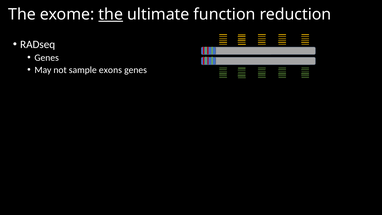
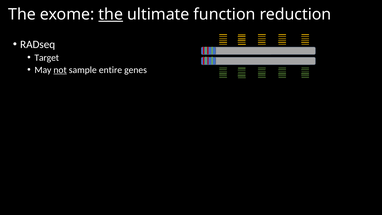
Genes: Genes -> Target (47, 58)
not underline: none -> present (60, 70)
exons: exons -> entire (110, 70)
